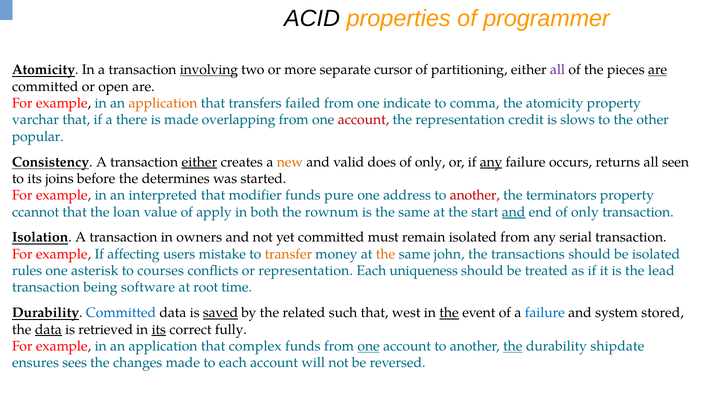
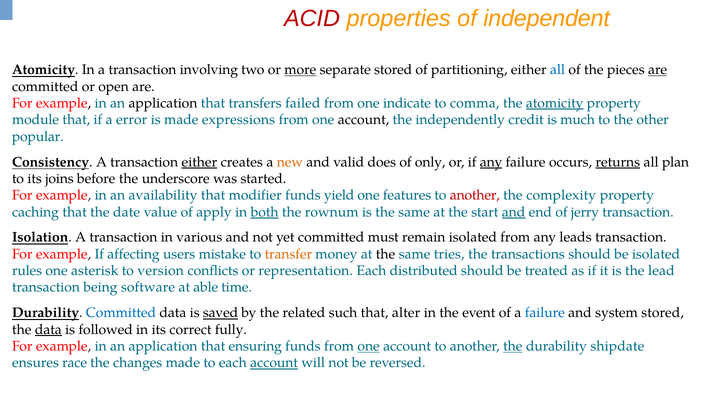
ACID colour: black -> red (312, 18)
programmer: programmer -> independent (547, 18)
involving underline: present -> none (209, 70)
more underline: none -> present (300, 70)
separate cursor: cursor -> stored (393, 70)
all colour: purple -> blue (558, 70)
application colour: orange -> black (163, 103)
atomicity underline: none -> present (555, 103)
varchar: varchar -> module (36, 120)
there: there -> error (132, 120)
overlapping: overlapping -> expressions (238, 120)
account colour: red -> black (363, 120)
the representation: representation -> independently (460, 120)
slows: slows -> much (578, 120)
returns underline: none -> present (618, 162)
seen: seen -> plan (676, 162)
determines: determines -> underscore (176, 179)
interpreted: interpreted -> availability (163, 195)
pure: pure -> yield (339, 195)
address: address -> features (407, 195)
terminators: terminators -> complexity (561, 195)
ccannot: ccannot -> caching (36, 212)
loan: loan -> date (127, 212)
both underline: none -> present (265, 212)
end of only: only -> jerry (585, 212)
owners: owners -> various (199, 238)
serial: serial -> leads (576, 238)
the colour: orange -> black (386, 254)
john: john -> tries (449, 254)
courses: courses -> version (161, 271)
uniqueness: uniqueness -> distributed (424, 271)
root: root -> able (206, 288)
west: west -> alter (406, 313)
the underline: present -> none (449, 313)
retrieved: retrieved -> followed (106, 330)
its underline: present -> none (159, 330)
complex: complex -> ensuring (255, 347)
sees: sees -> race (75, 363)
account underline: none -> present (274, 363)
